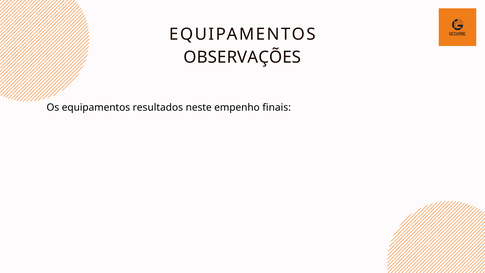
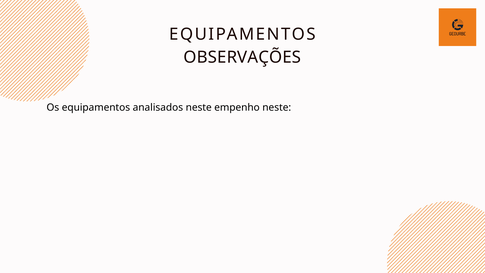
resultados: resultados -> analisados (158, 107)
empenho finais: finais -> neste (277, 107)
